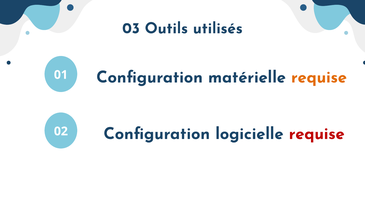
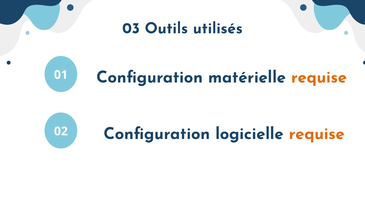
requise colour: red -> orange (317, 134)
